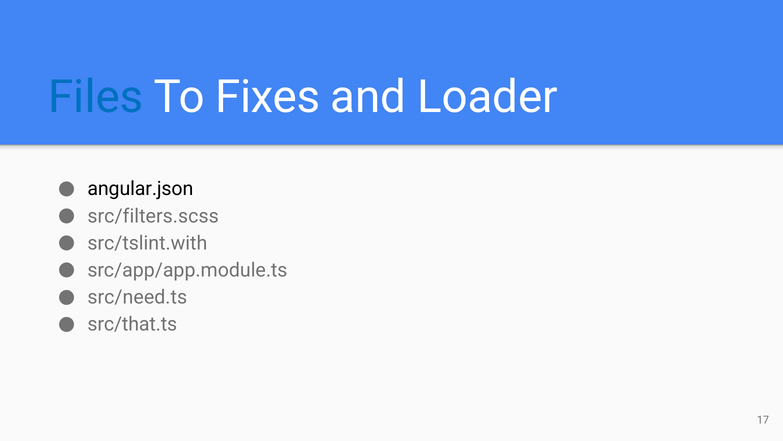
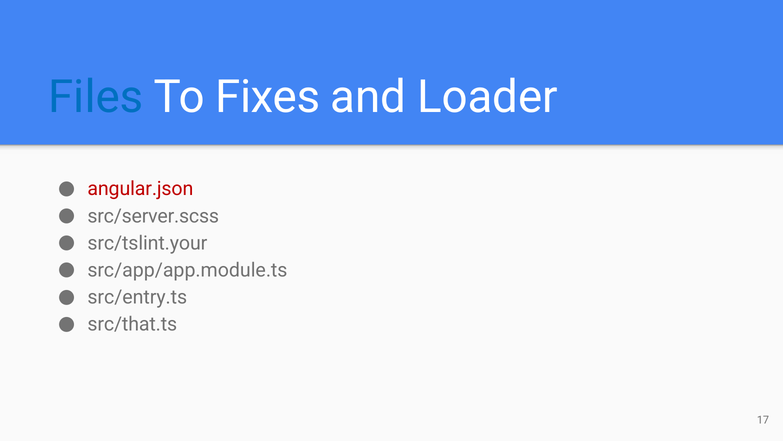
angular.json colour: black -> red (140, 189)
src/filters.scss: src/filters.scss -> src/server.scss (153, 216)
src/tslint.with: src/tslint.with -> src/tslint.your (147, 243)
src/need.ts: src/need.ts -> src/entry.ts (137, 297)
